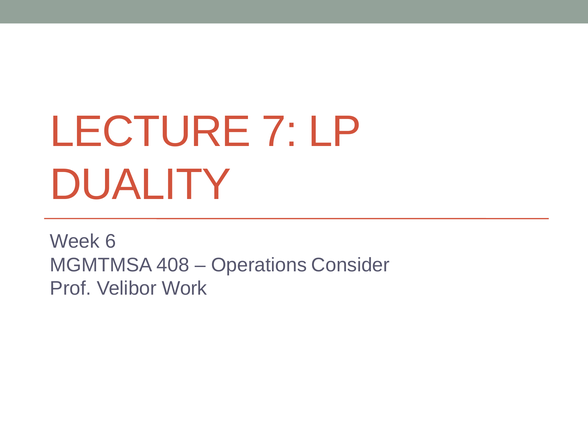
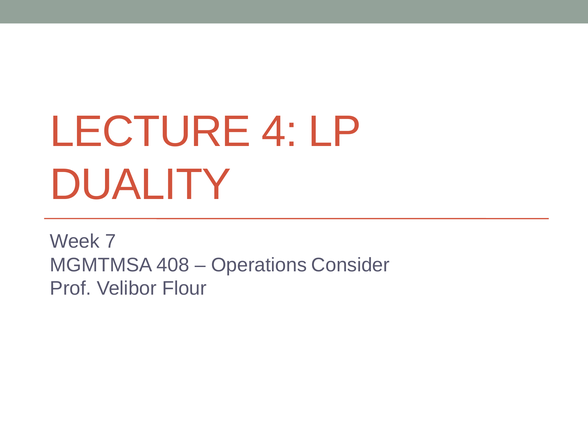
7: 7 -> 4 (280, 132)
6: 6 -> 7 (111, 241)
Work: Work -> Flour (184, 289)
